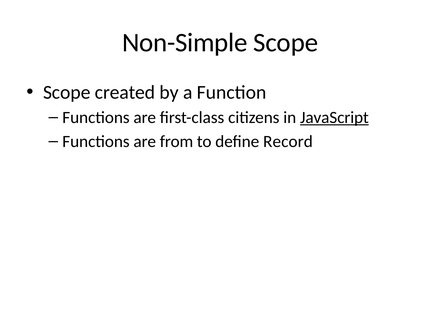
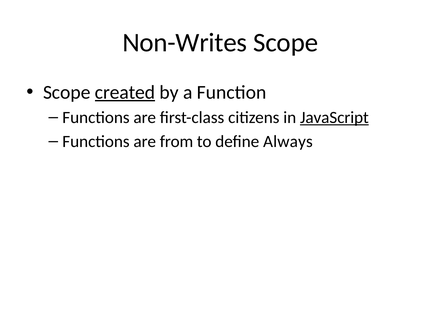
Non-Simple: Non-Simple -> Non-Writes (185, 43)
created underline: none -> present (125, 93)
Record: Record -> Always (288, 142)
